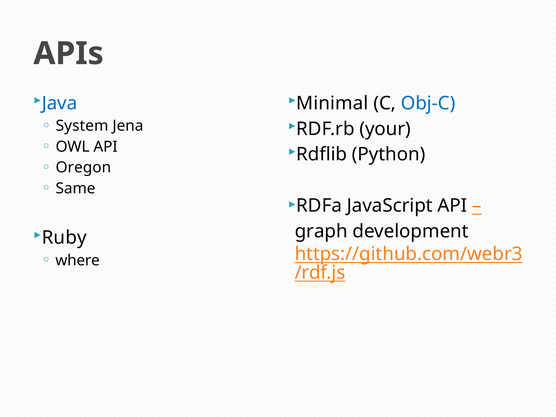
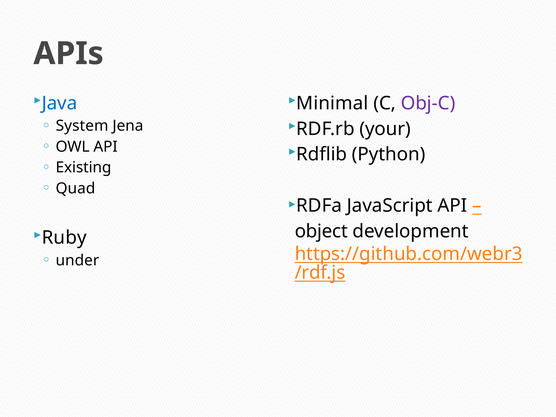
Obj-C colour: blue -> purple (428, 103)
Oregon: Oregon -> Existing (83, 168)
Same: Same -> Quad (75, 188)
graph: graph -> object (321, 231)
where: where -> under (77, 260)
